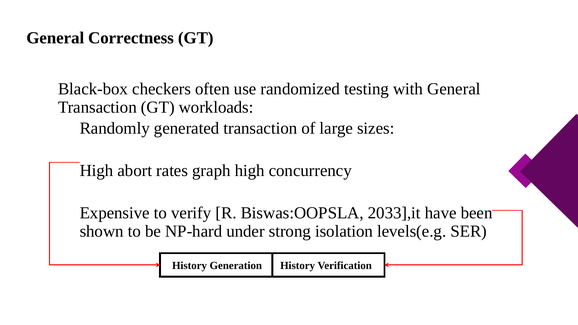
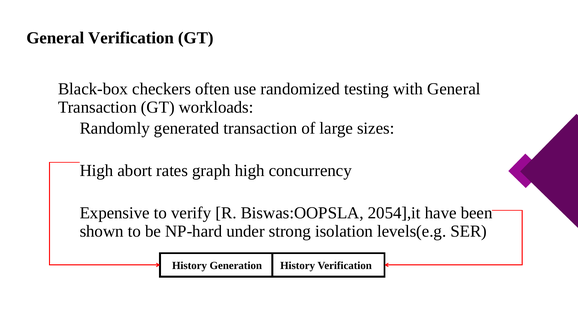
General Correctness: Correctness -> Verification (131, 38)
2033],it: 2033],it -> 2054],it (394, 213)
